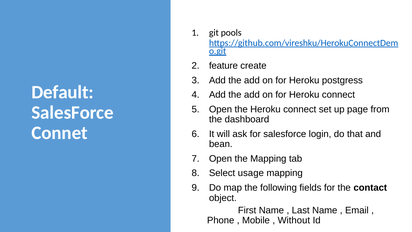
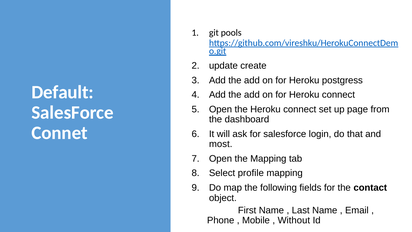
feature: feature -> update (223, 66)
bean: bean -> most (221, 144)
usage: usage -> profile (251, 173)
